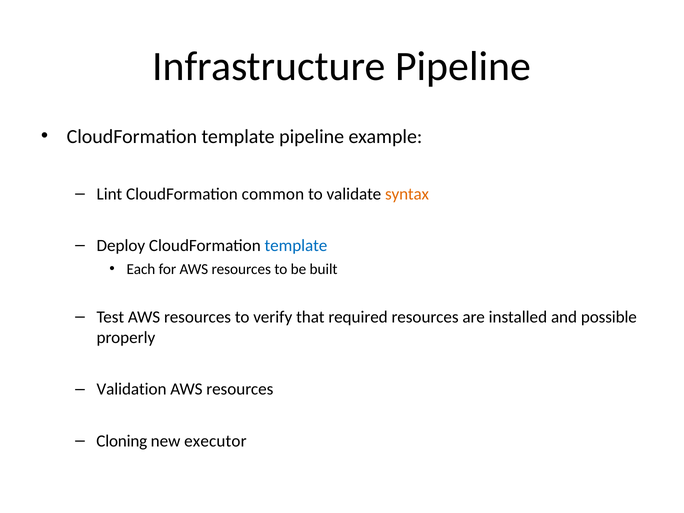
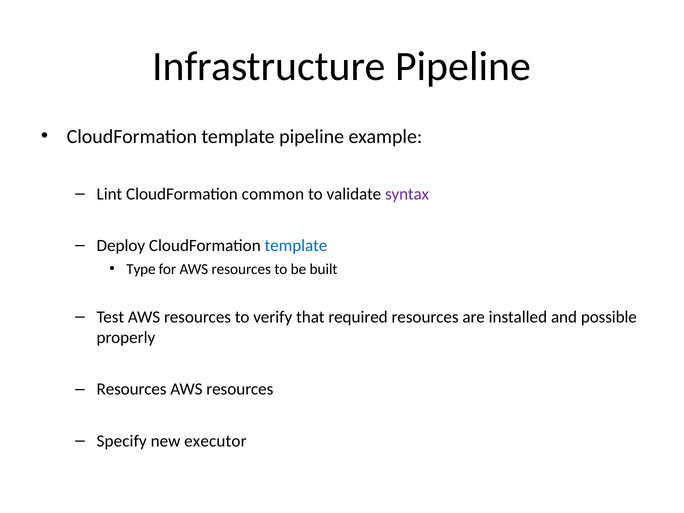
syntax colour: orange -> purple (407, 194)
Each: Each -> Type (141, 269)
Validation: Validation -> Resources (132, 389)
Cloning: Cloning -> Specify (122, 441)
